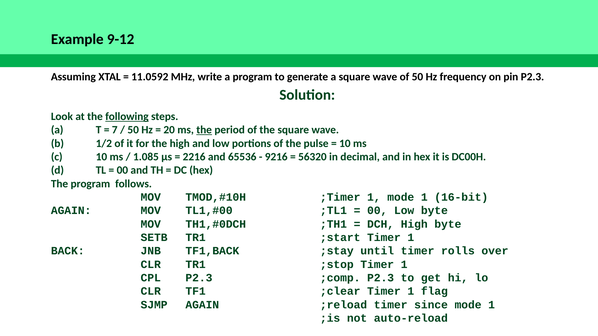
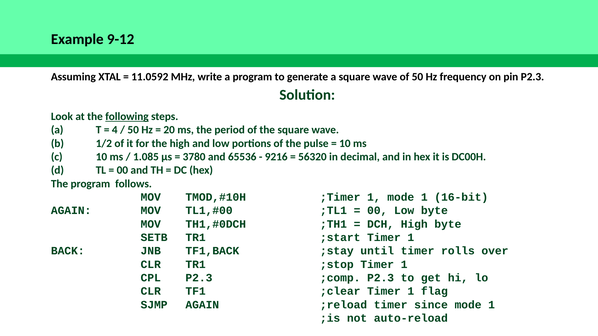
7: 7 -> 4 (115, 130)
the underline: present -> none (204, 130)
2216: 2216 -> 3780 (194, 157)
